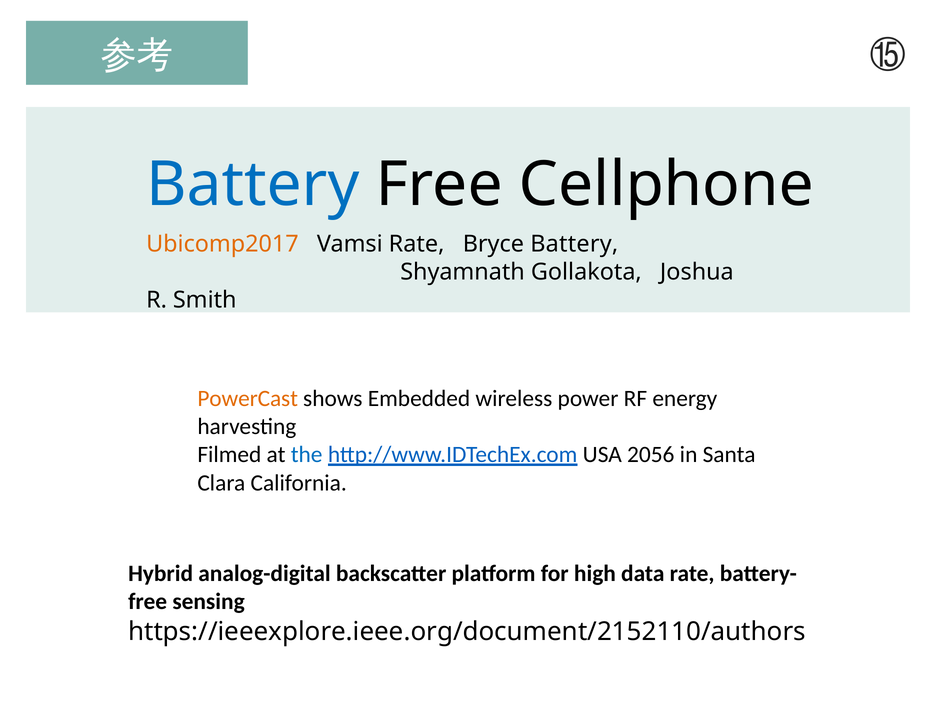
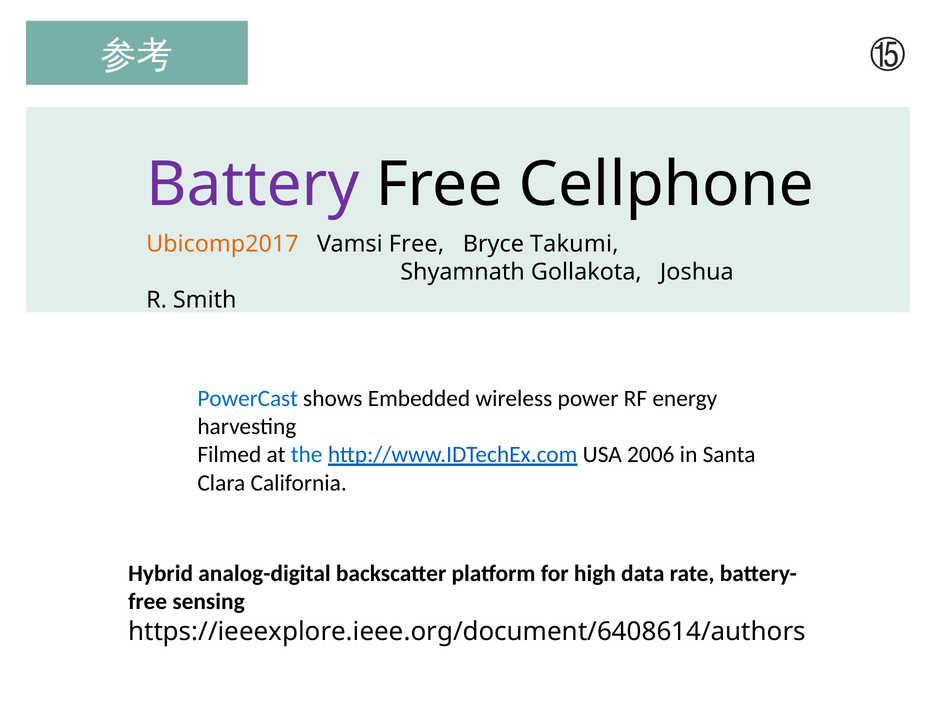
Battery colour: blue -> purple (253, 185)
Vamsi Rate: Rate -> Free (416, 244)
Bryce Battery: Battery -> Takumi (574, 244)
PowerCast colour: orange -> blue (248, 398)
2056: 2056 -> 2006 (651, 455)
https://ieeexplore.ieee.org/document/2152110/authors: https://ieeexplore.ieee.org/document/2152110/authors -> https://ieeexplore.ieee.org/document/6408614/authors (467, 632)
